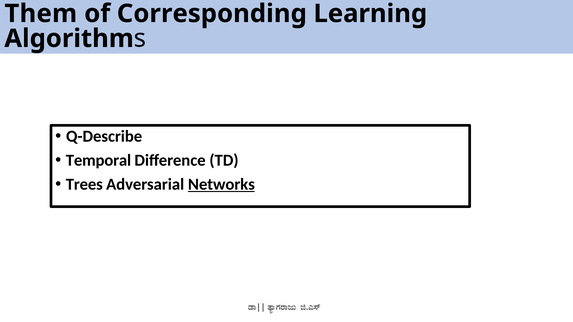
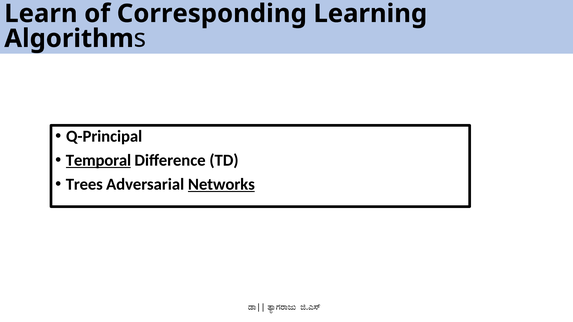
Them: Them -> Learn (41, 14)
Q-Describe: Q-Describe -> Q-Principal (104, 136)
Temporal underline: none -> present (98, 160)
